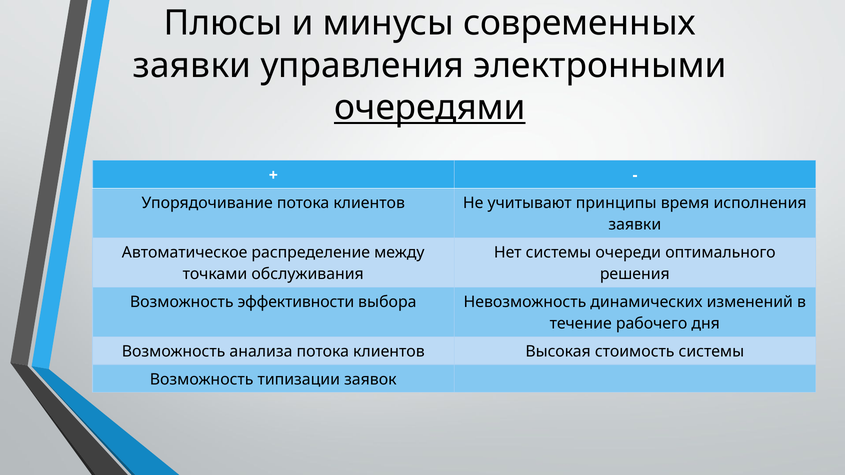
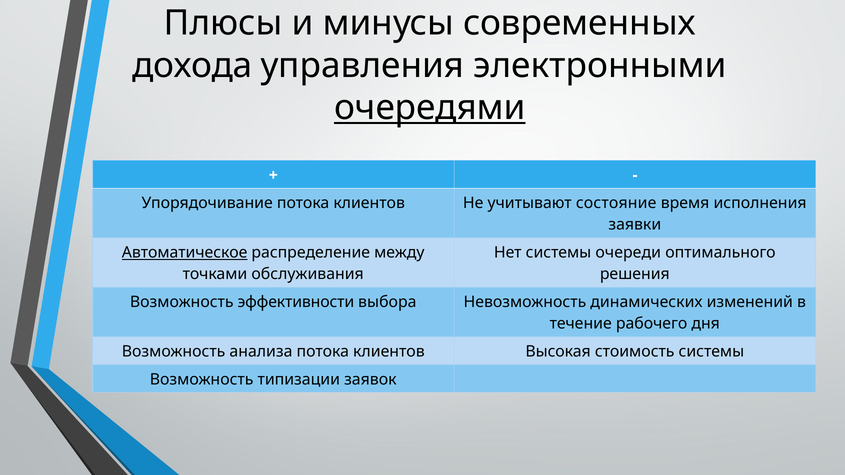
заявки: заявки -> дохода (192, 66)
принципы: принципы -> состояние (616, 203)
Автоматическое underline: none -> present (185, 253)
